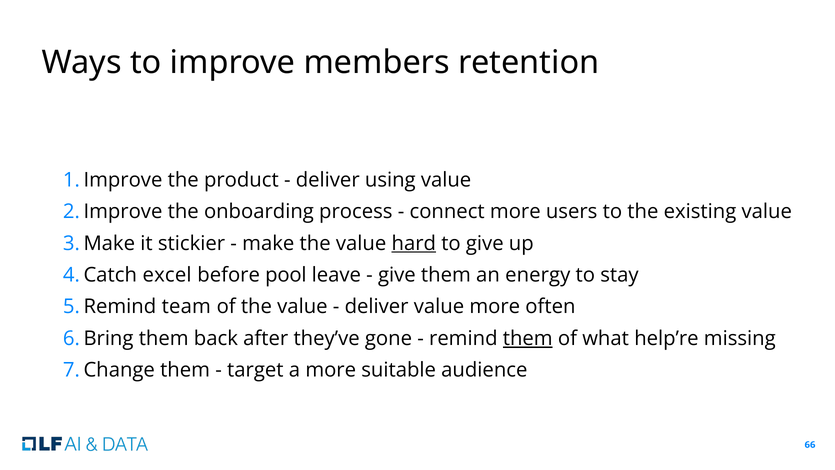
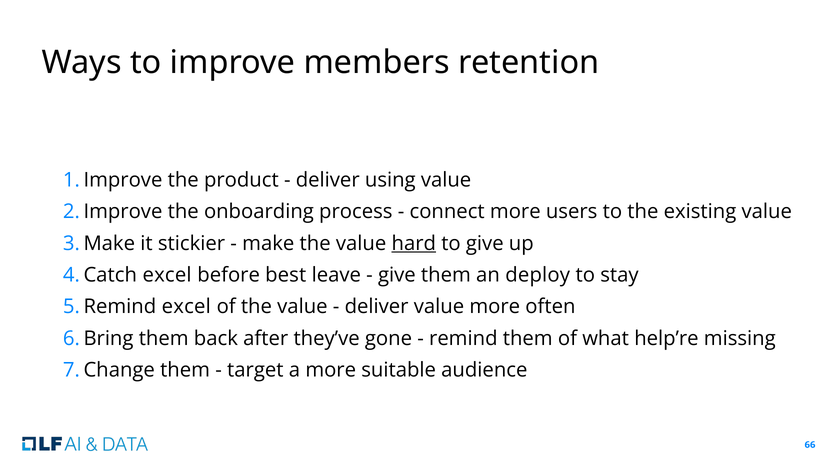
pool: pool -> best (286, 275)
energy: energy -> deploy (538, 275)
team: team -> excel (186, 307)
them underline: present -> none (528, 338)
